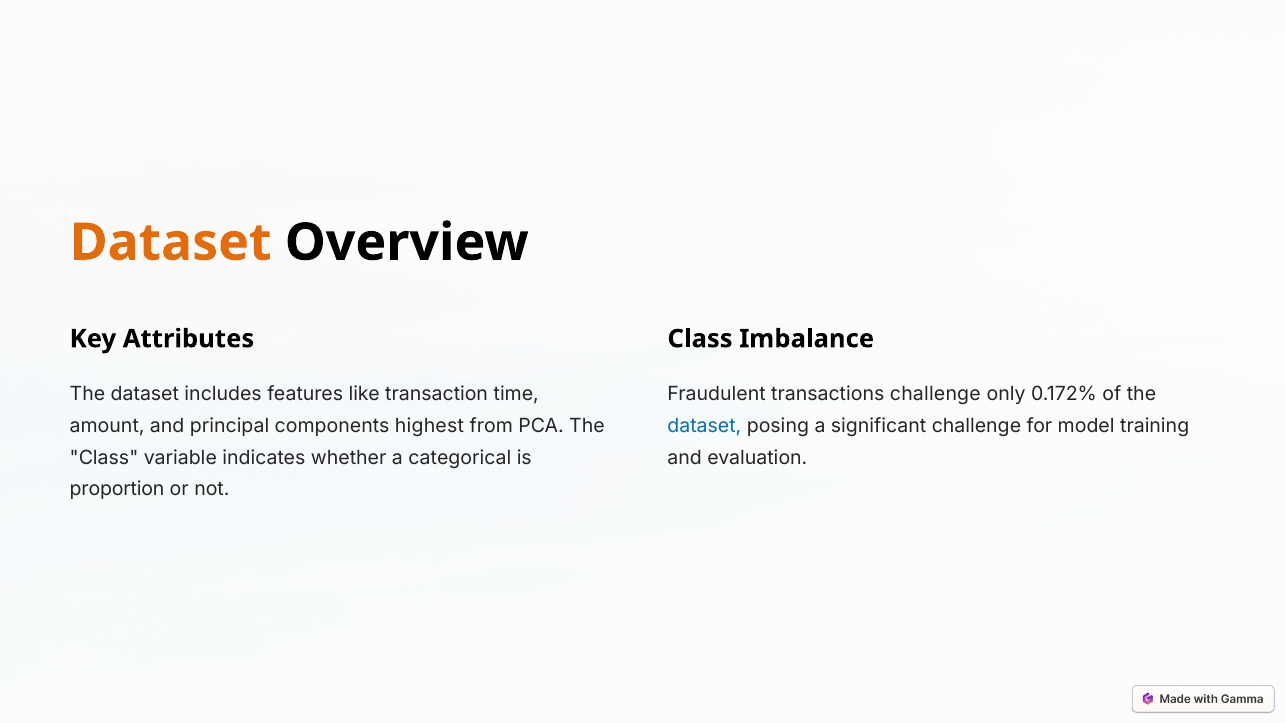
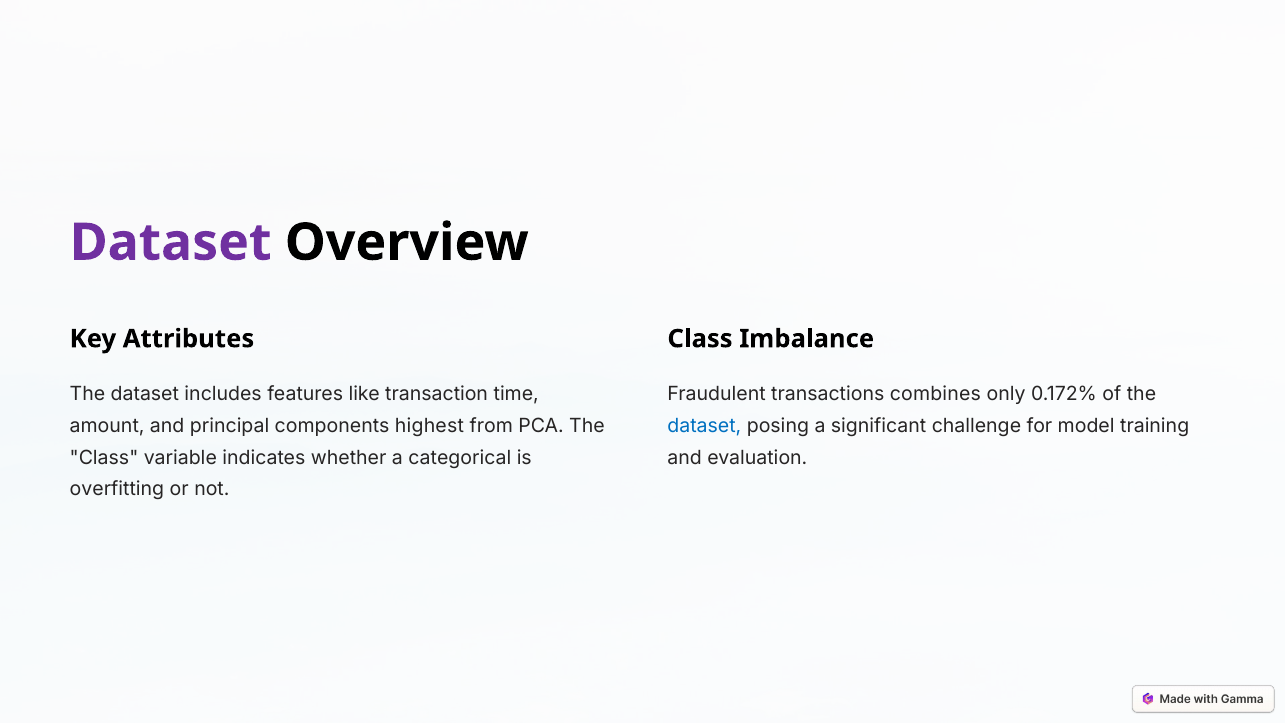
Dataset colour: orange -> purple (171, 243)
transactions challenge: challenge -> combines (935, 394)
proportion: proportion -> overfitting (117, 489)
